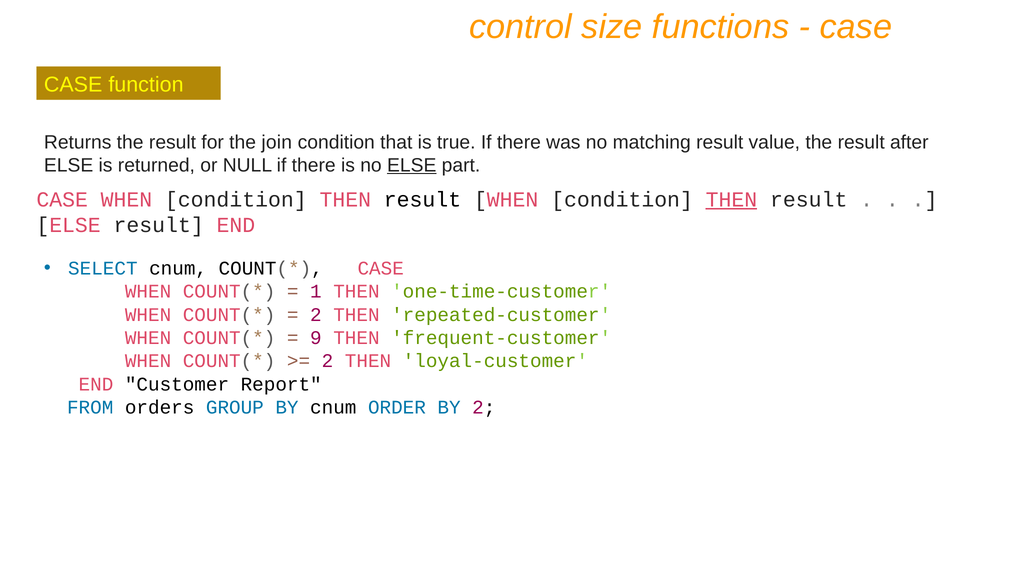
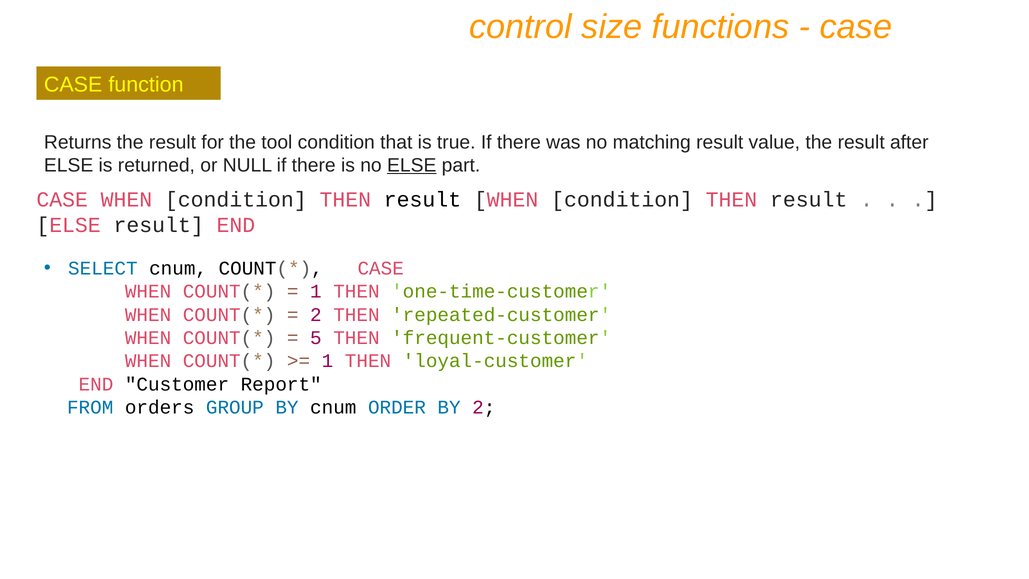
join: join -> tool (277, 142)
THEN underline: present -> none (731, 199)
9: 9 -> 5 (316, 338)
2: 2 -> 1 (327, 361)
